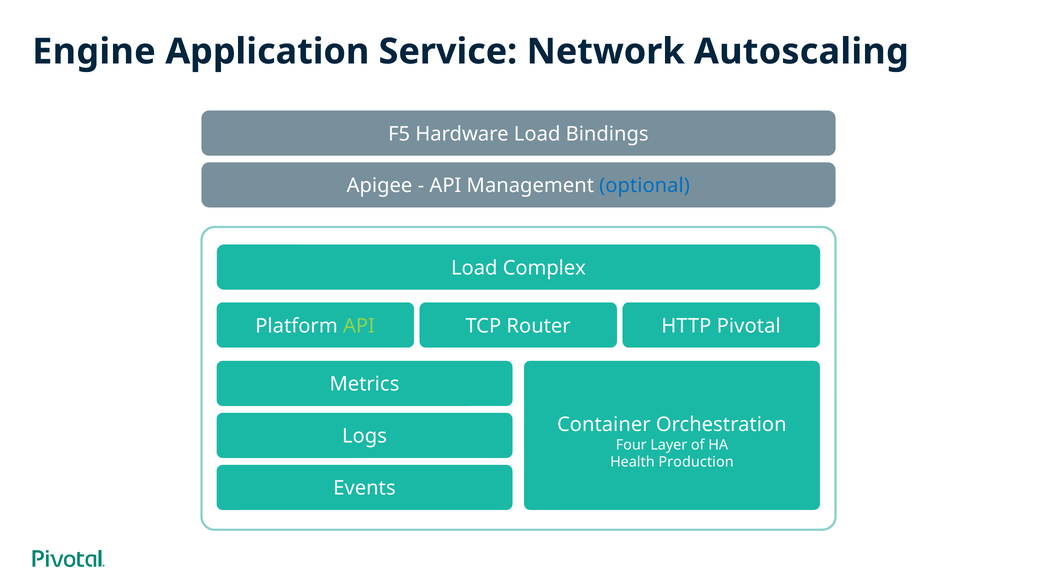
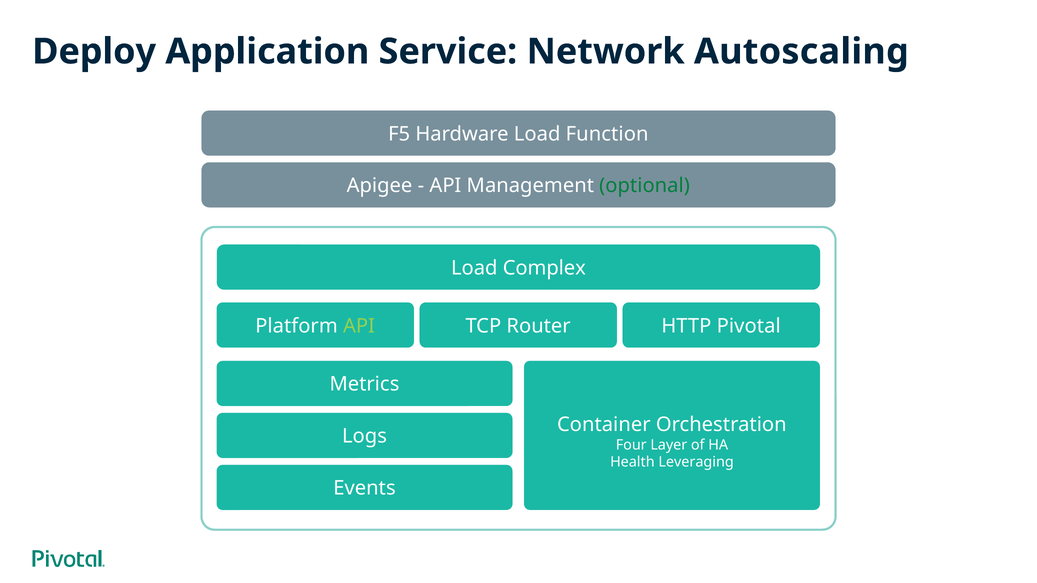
Engine: Engine -> Deploy (94, 52)
Bindings: Bindings -> Function (607, 134)
optional colour: blue -> green (645, 186)
Production: Production -> Leveraging (696, 462)
